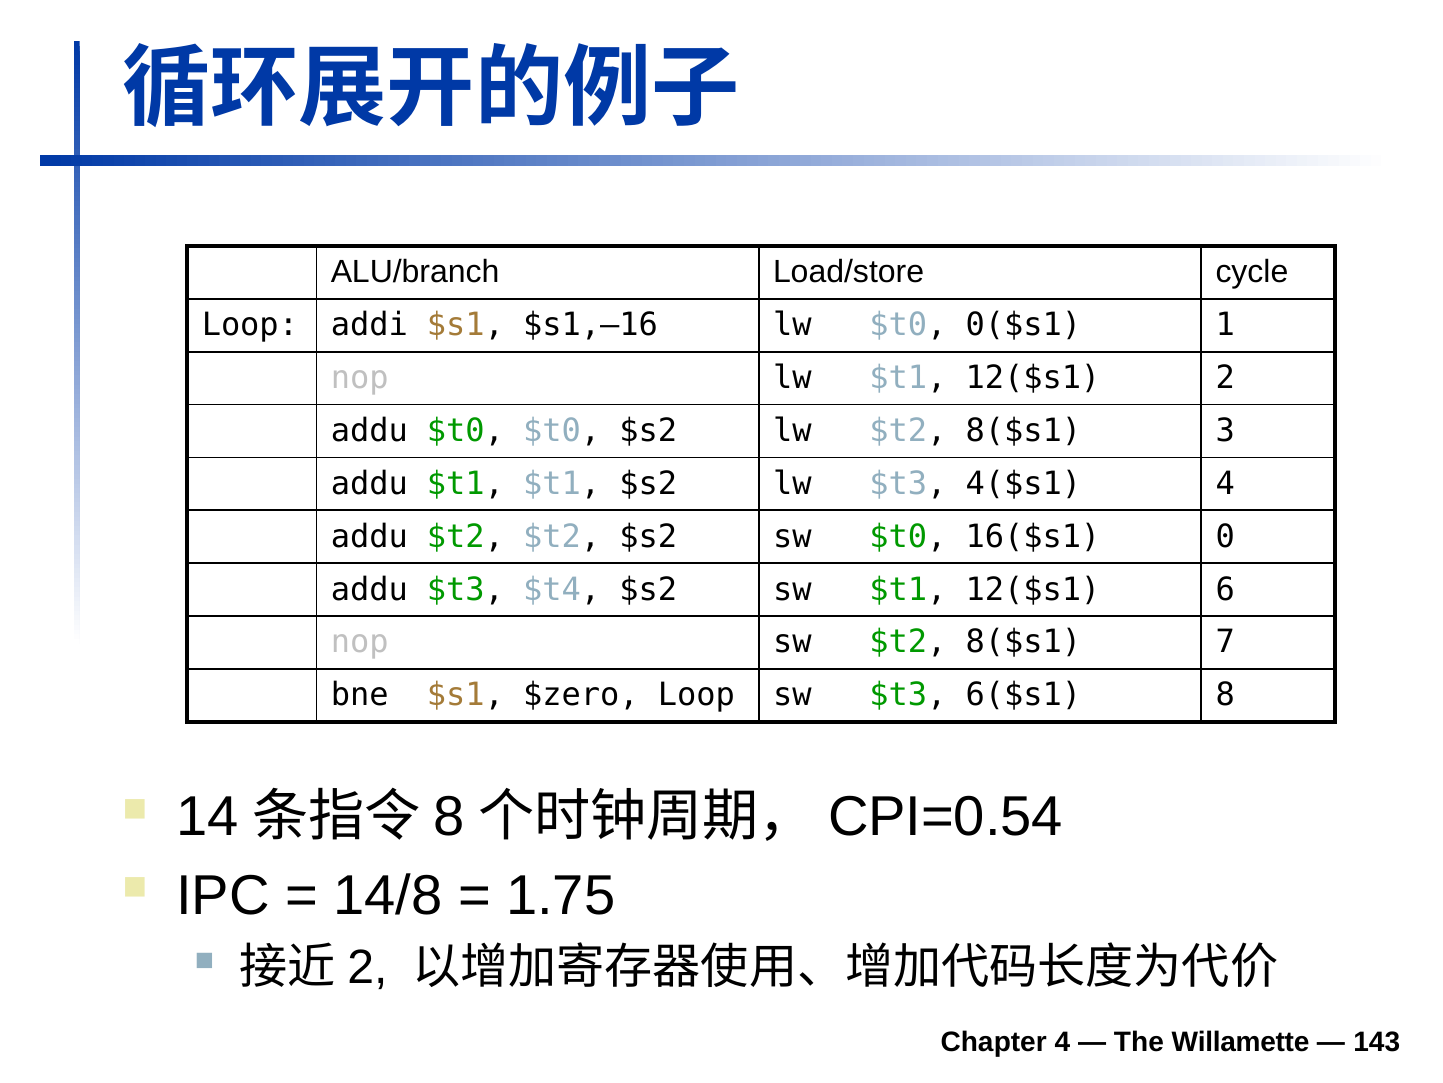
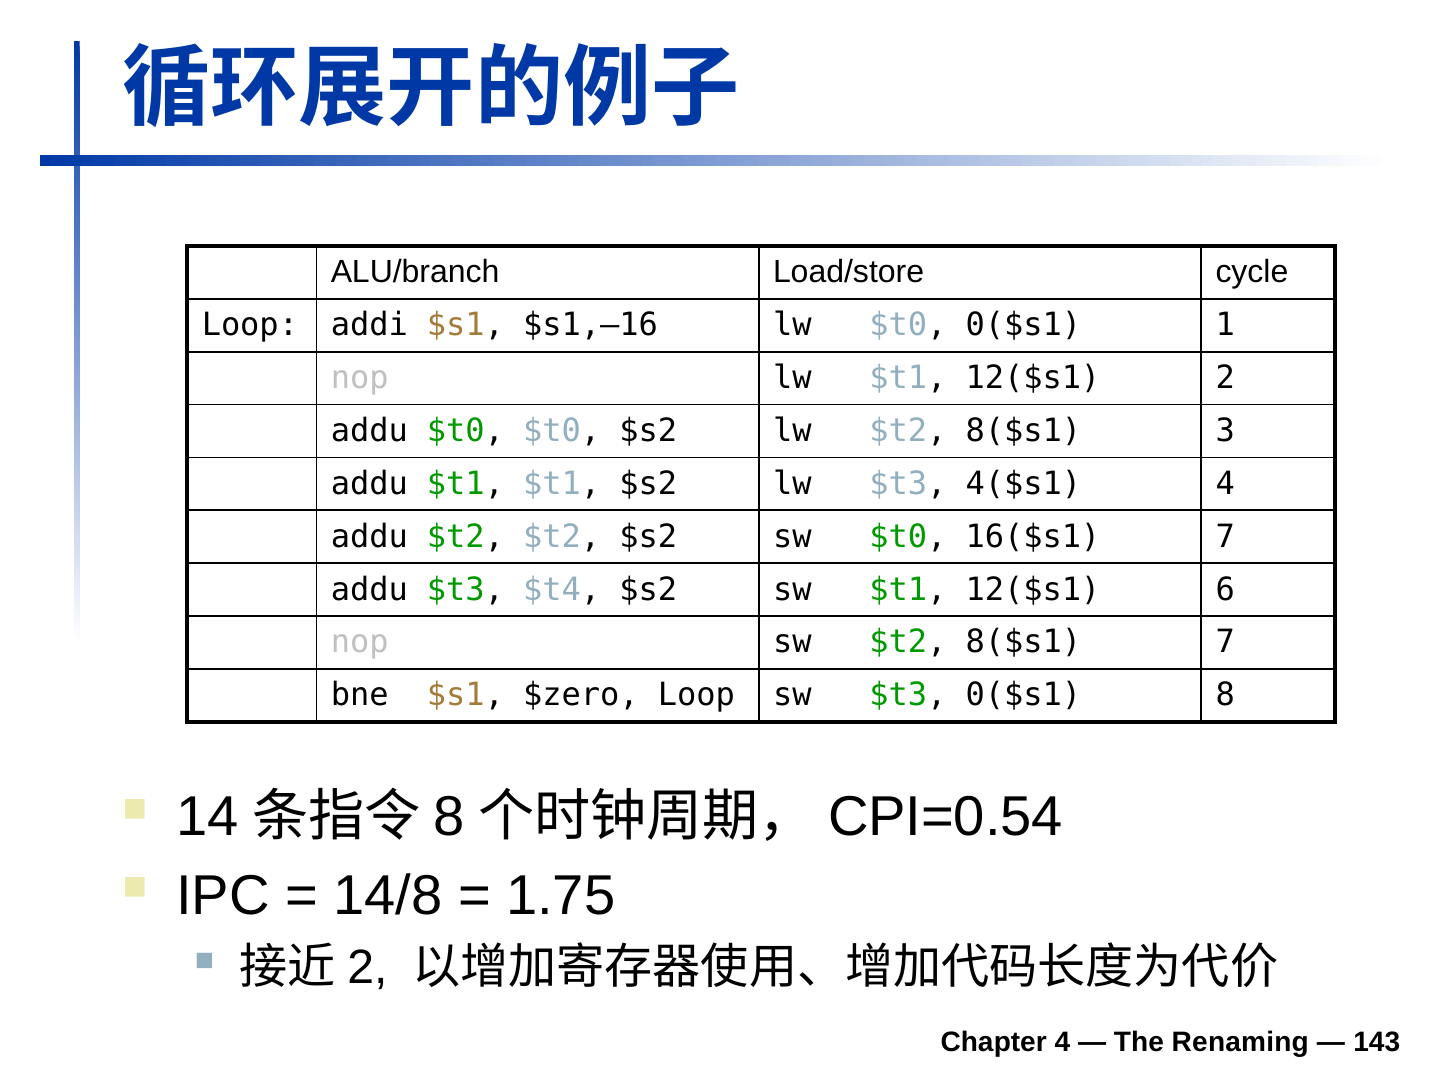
16($s1 0: 0 -> 7 (1225, 536)
$t3 6($s1: 6($s1 -> 0($s1 (1023, 695)
Willamette: Willamette -> Renaming (1240, 1042)
